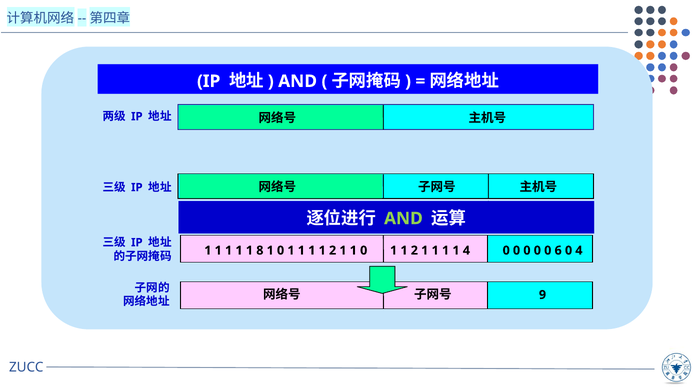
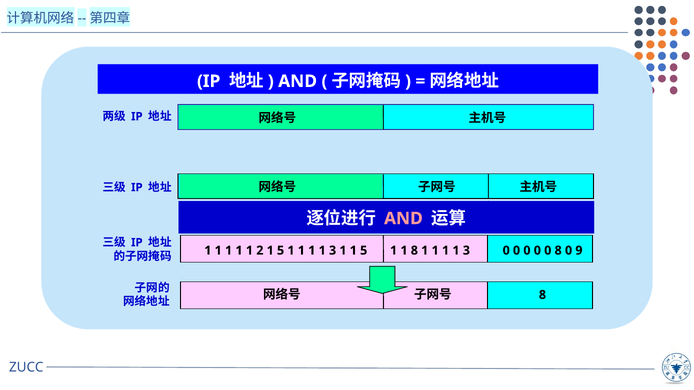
AND colour: light green -> pink (403, 219)
8: 8 -> 2 (260, 251)
0: 0 -> 5 (281, 251)
2: 2 -> 3 (333, 251)
1 1 0: 0 -> 5 (364, 251)
2: 2 -> 8 (414, 251)
4: 4 -> 3 (466, 251)
0 6: 6 -> 8 (558, 251)
0 4: 4 -> 9 (579, 251)
9: 9 -> 8 (542, 295)
